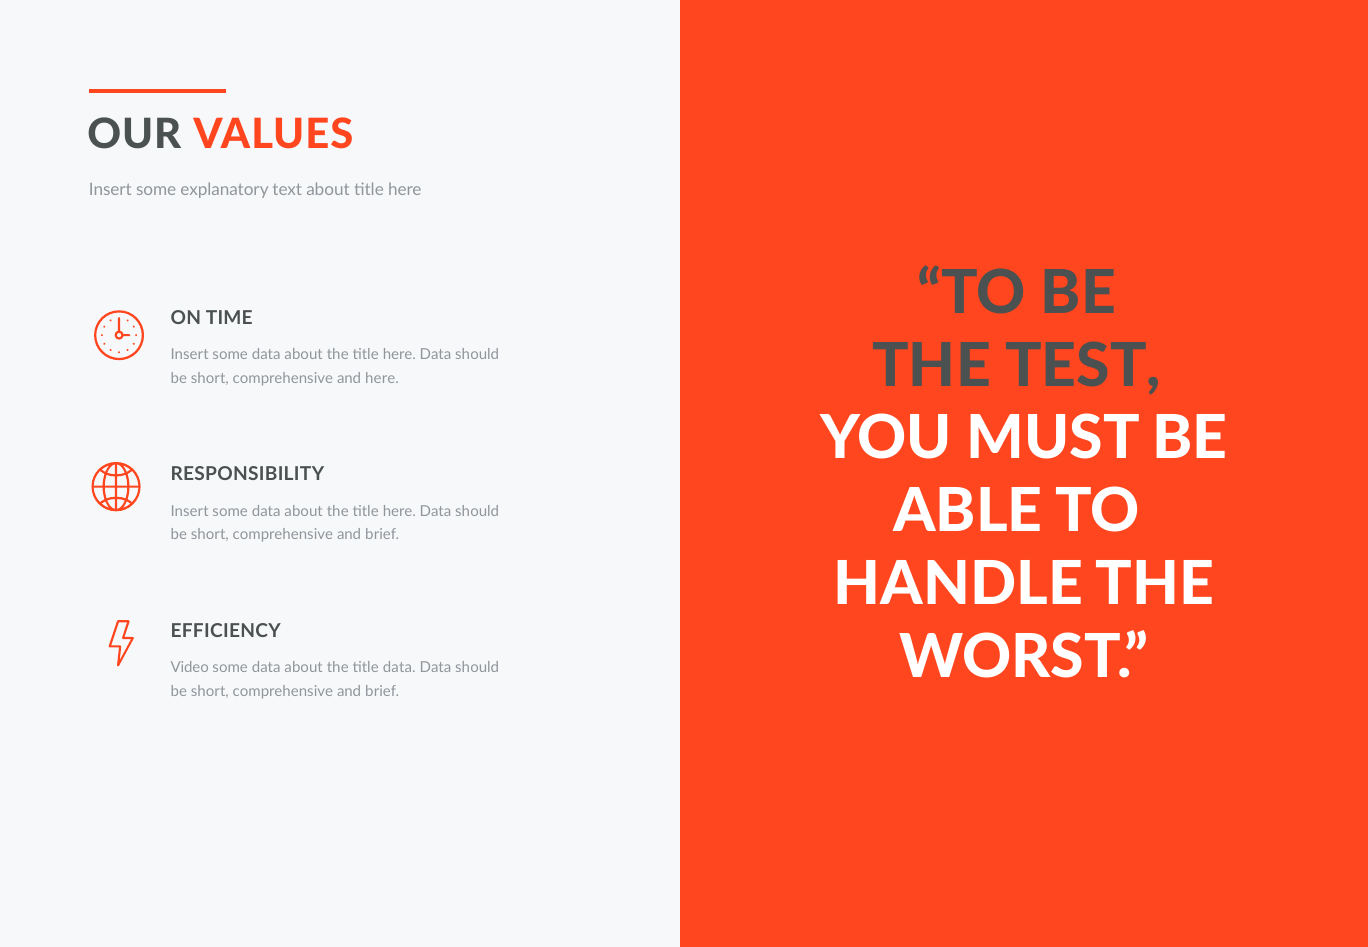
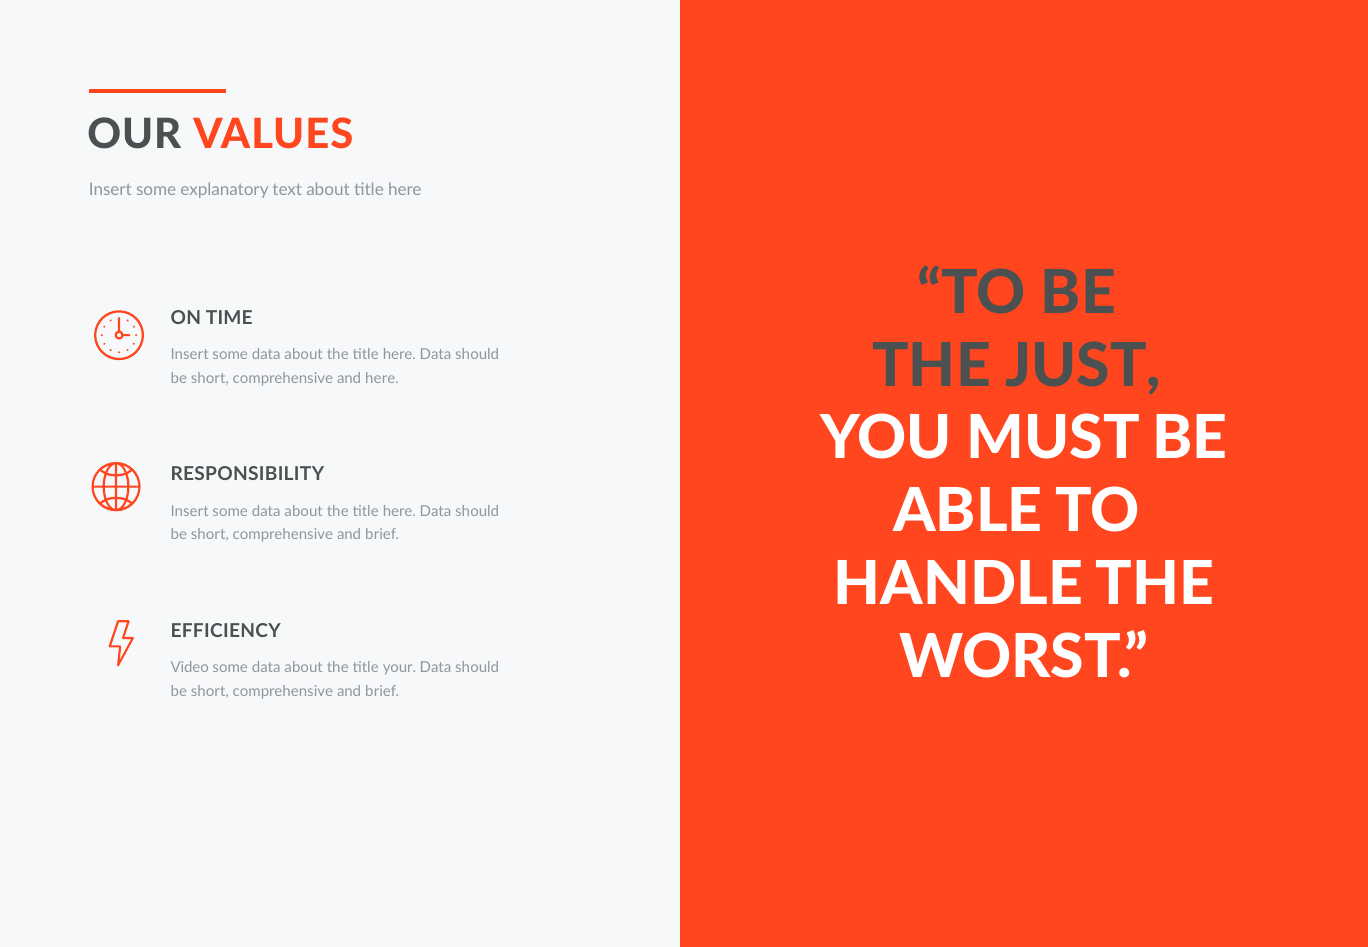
TEST: TEST -> JUST (1083, 366)
title data: data -> your (399, 668)
